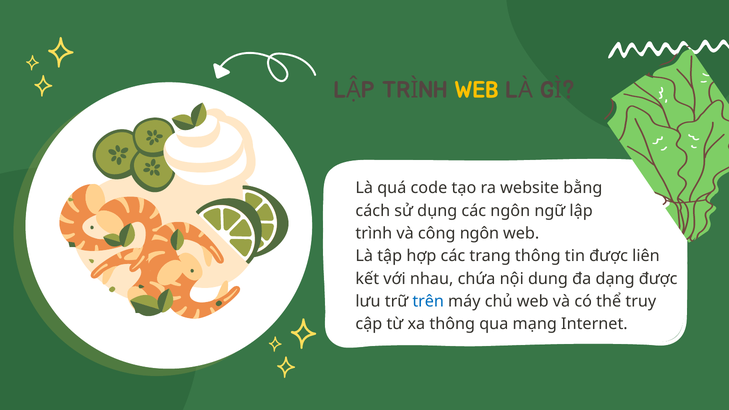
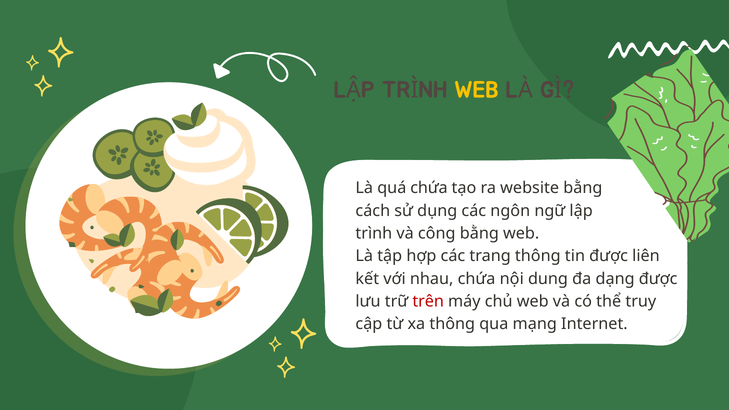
quá code: code -> chứa (429, 188)
công ngôn: ngôn -> bằng (479, 233)
trên colour: blue -> red (428, 301)
